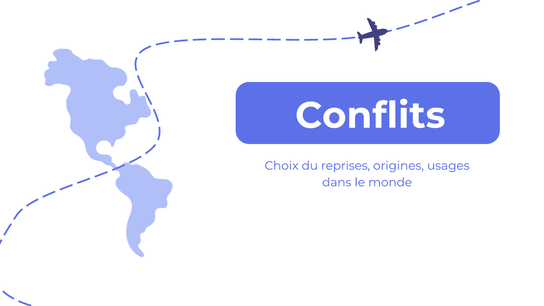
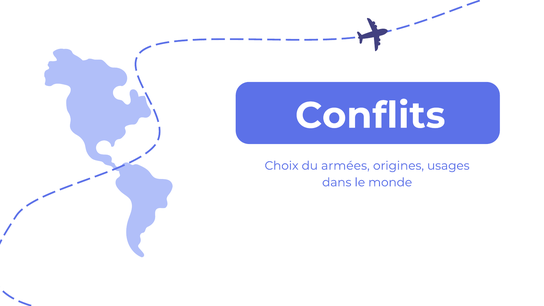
reprises: reprises -> armées (345, 166)
